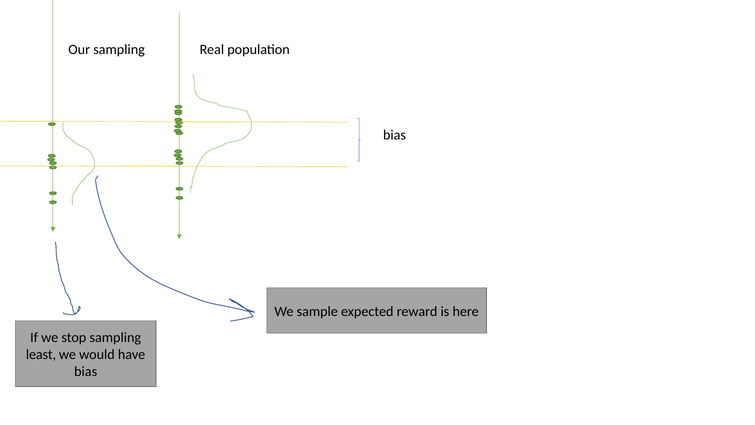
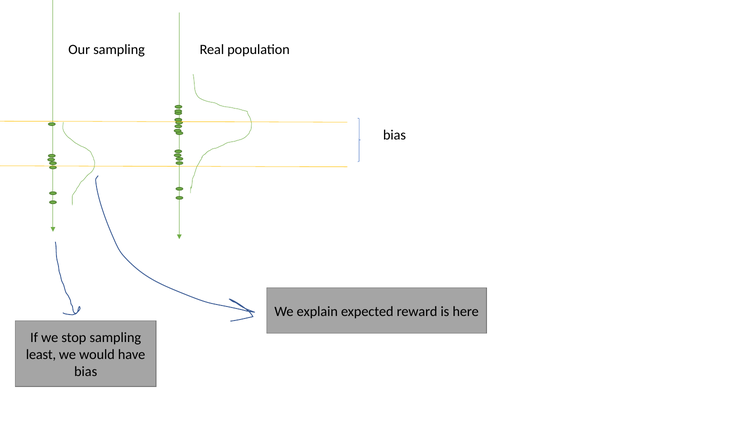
sample: sample -> explain (317, 311)
